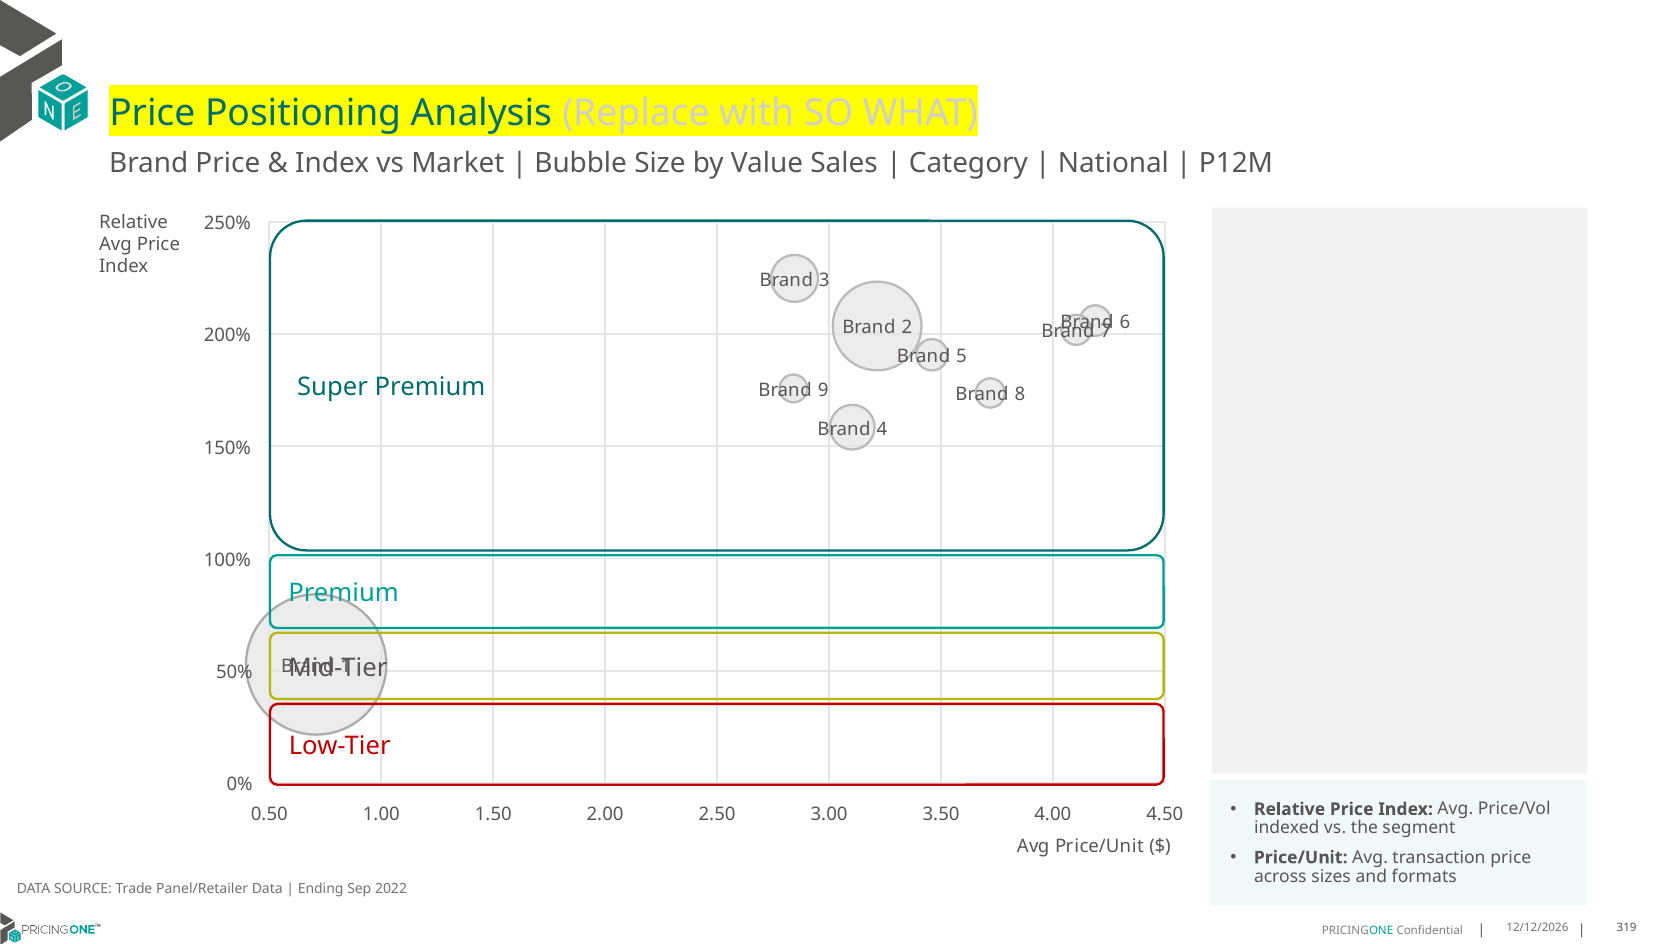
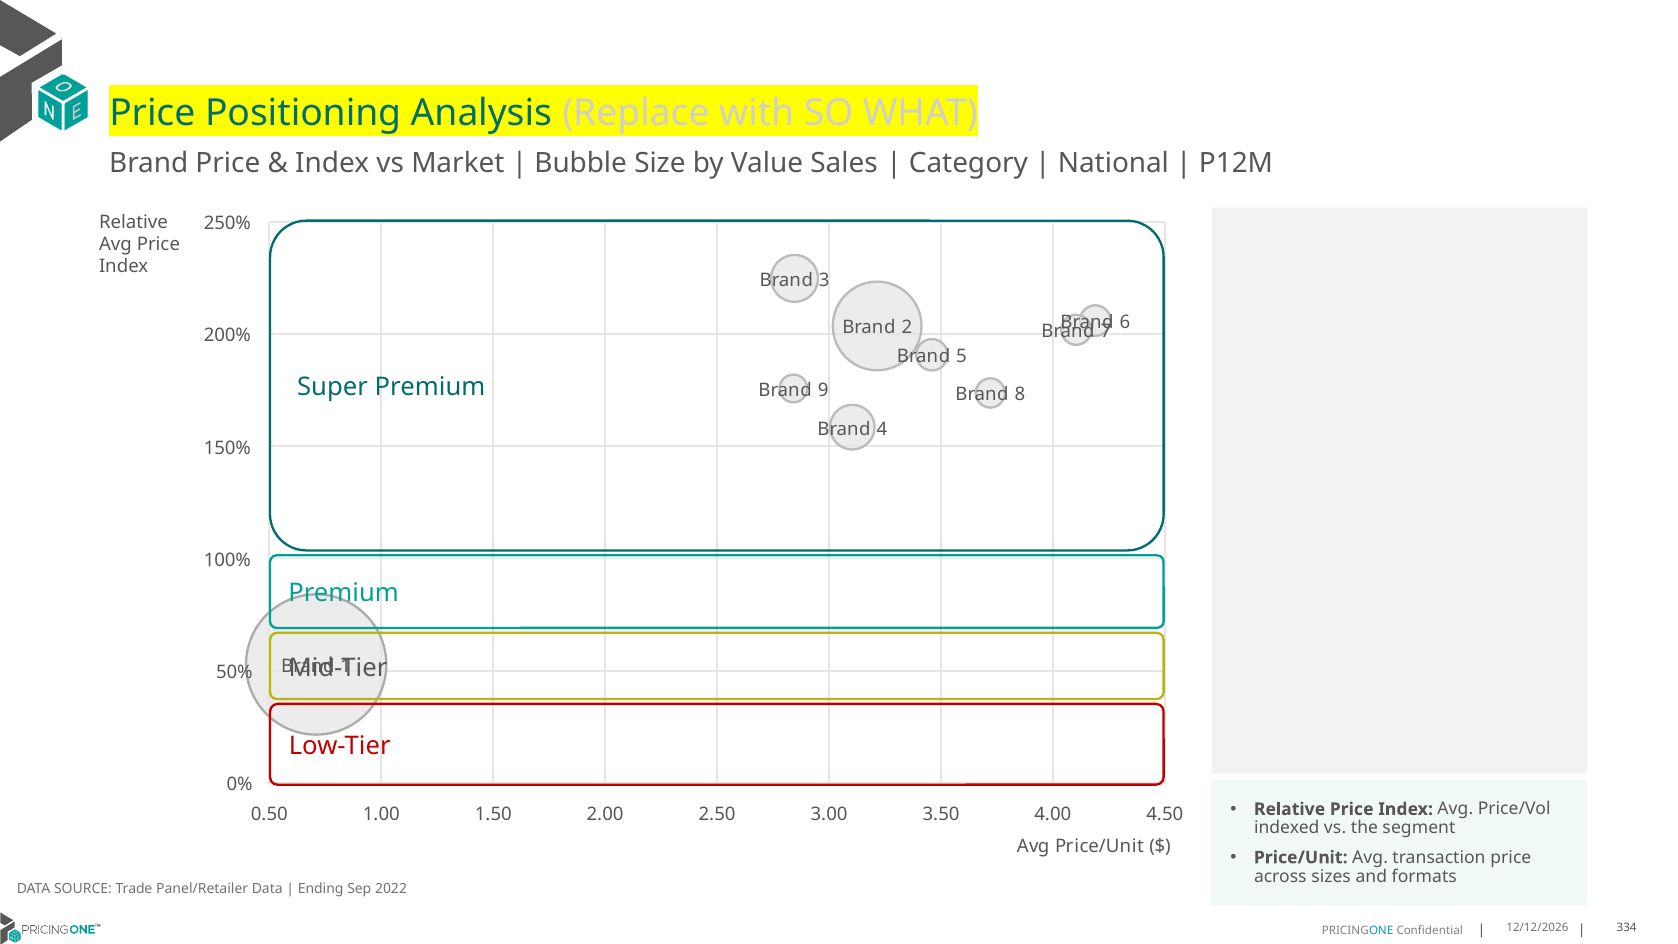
319: 319 -> 334 (1627, 928)
